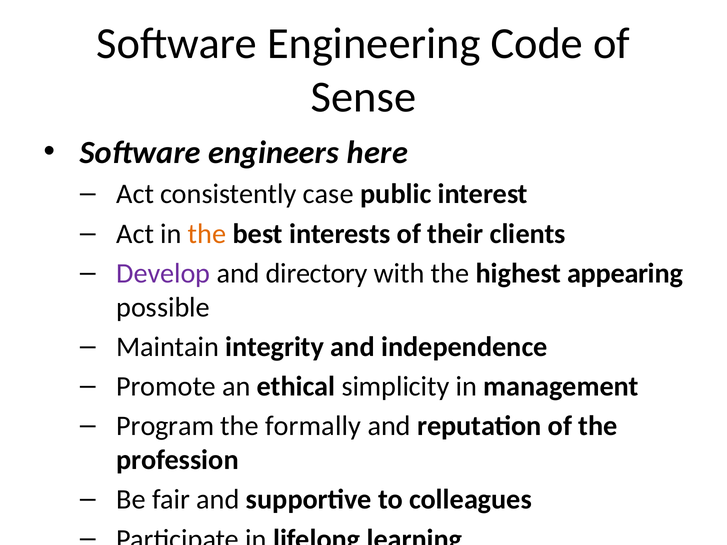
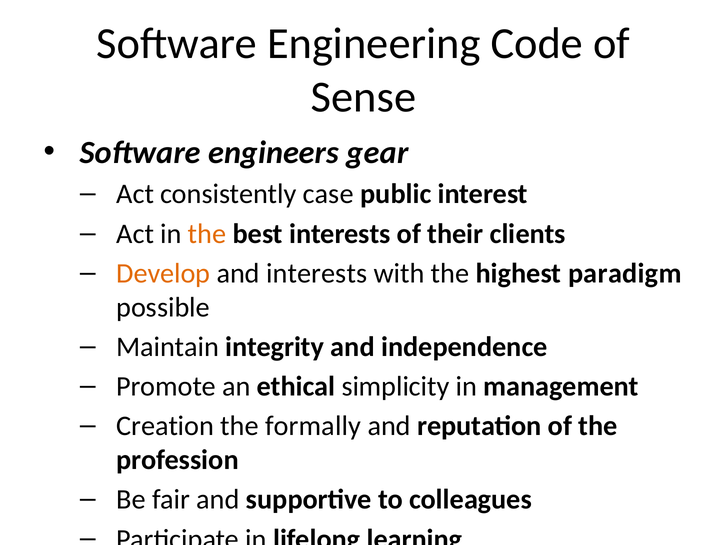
here: here -> gear (377, 153)
Develop colour: purple -> orange (163, 273)
and directory: directory -> interests (317, 273)
appearing: appearing -> paradigm (625, 273)
Program: Program -> Creation (165, 426)
